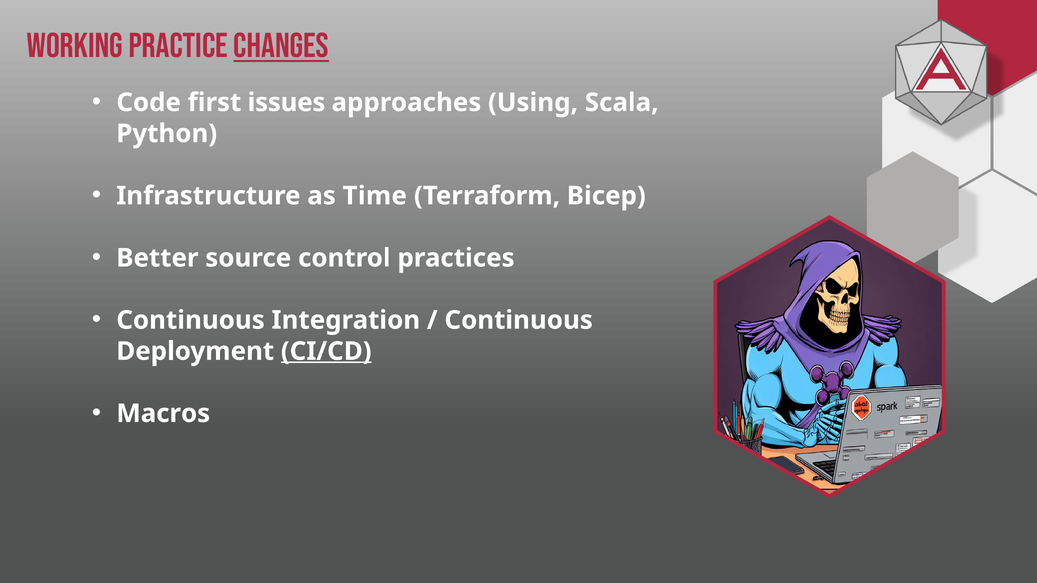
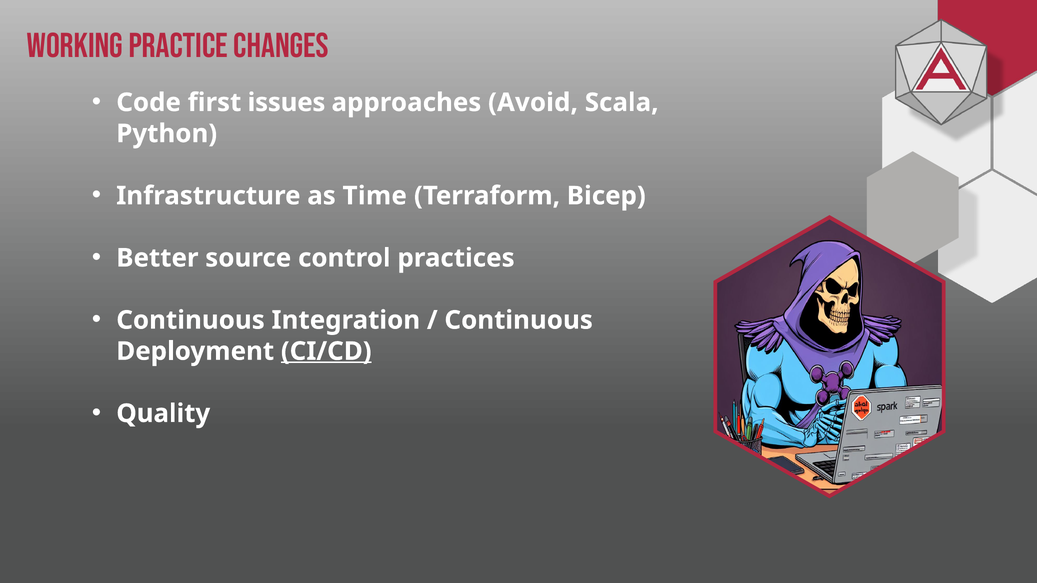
CHANGES underline: present -> none (281, 46)
Using: Using -> Avoid (533, 103)
Macros: Macros -> Quality (163, 414)
